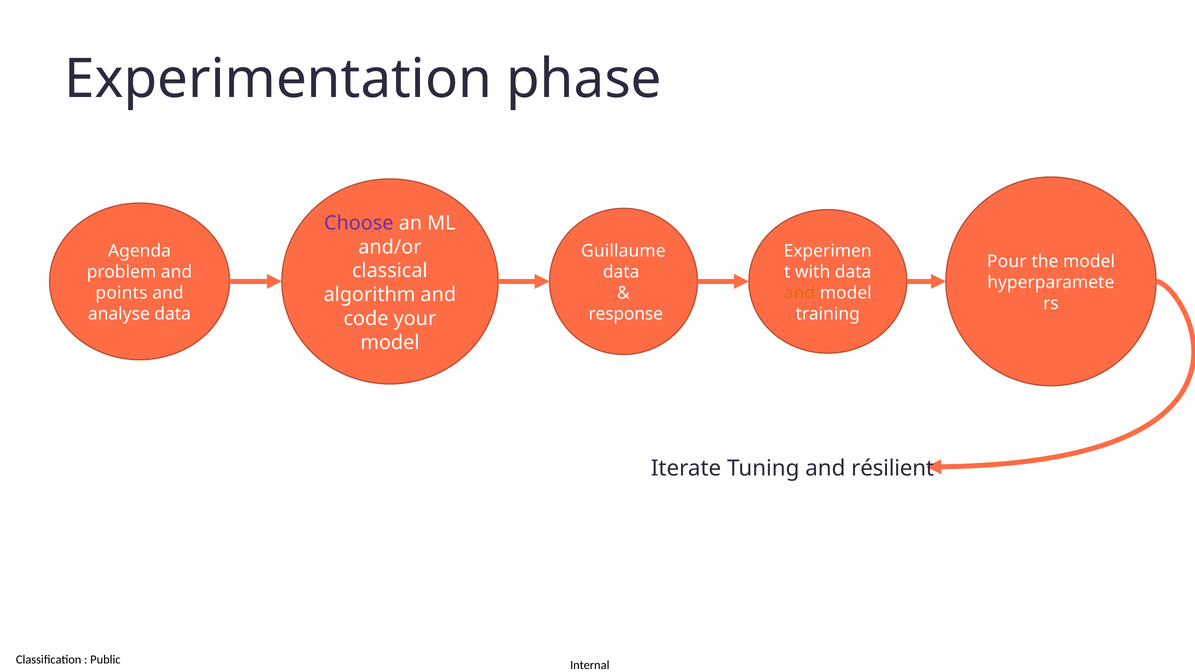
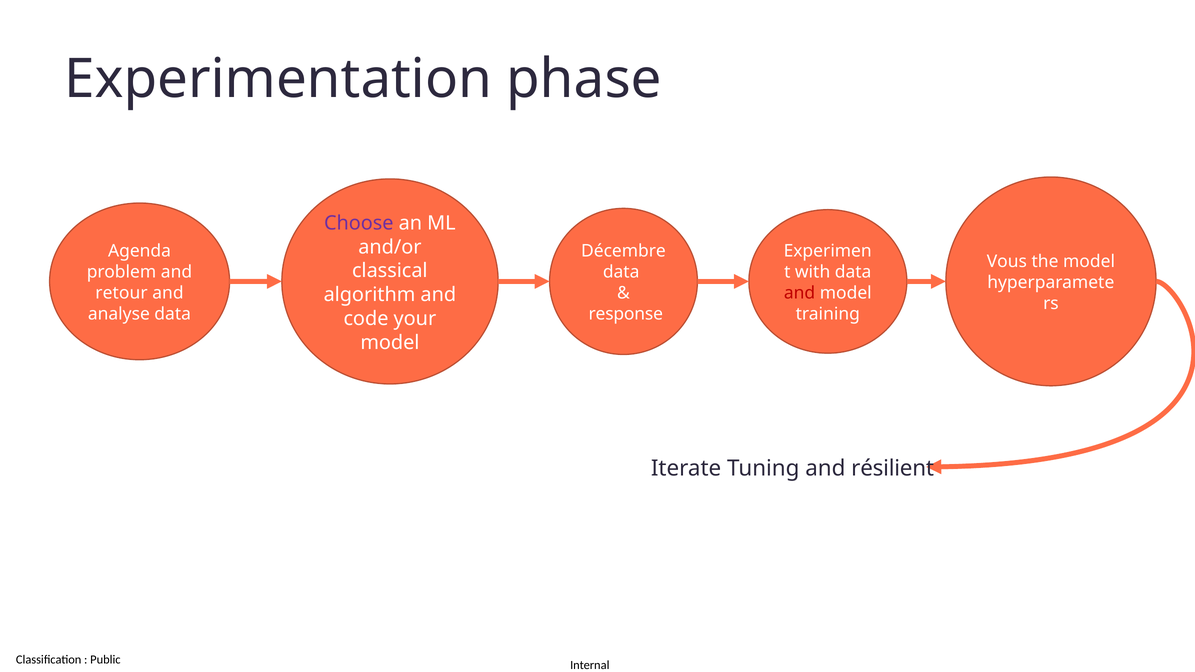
Guillaume: Guillaume -> Décembre (623, 251)
Pour: Pour -> Vous (1007, 262)
points: points -> retour (121, 293)
and colour: orange -> red (800, 293)
